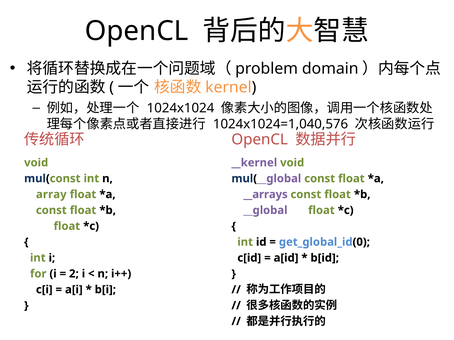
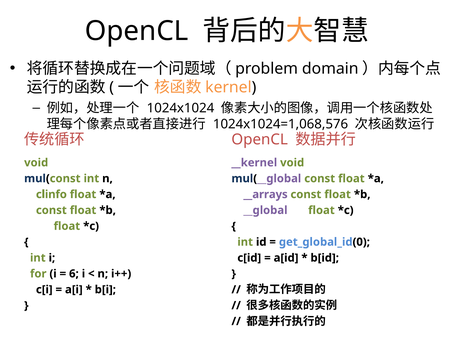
1024x1024=1,040,576: 1024x1024=1,040,576 -> 1024x1024=1,068,576 (281, 124)
array: array -> clinfo (51, 195)
2: 2 -> 6 (74, 274)
